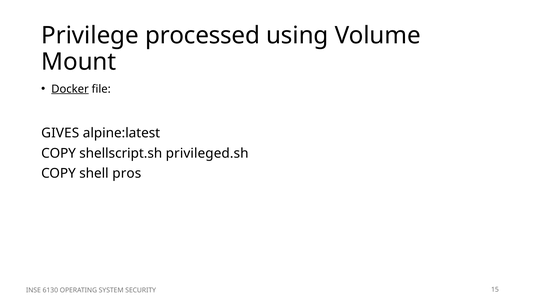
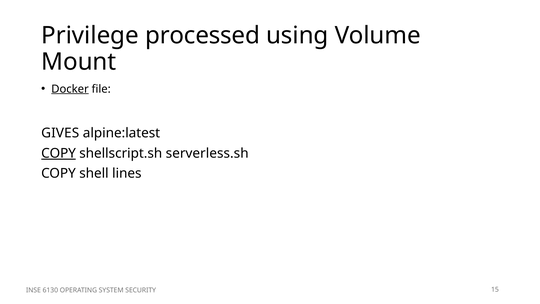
COPY underline: none -> present (59, 153)
privileged.sh: privileged.sh -> serverless.sh (207, 153)
pros: pros -> lines (127, 173)
